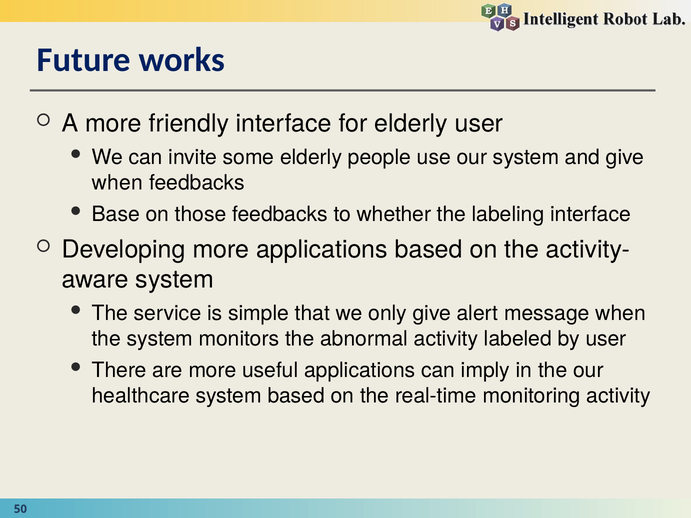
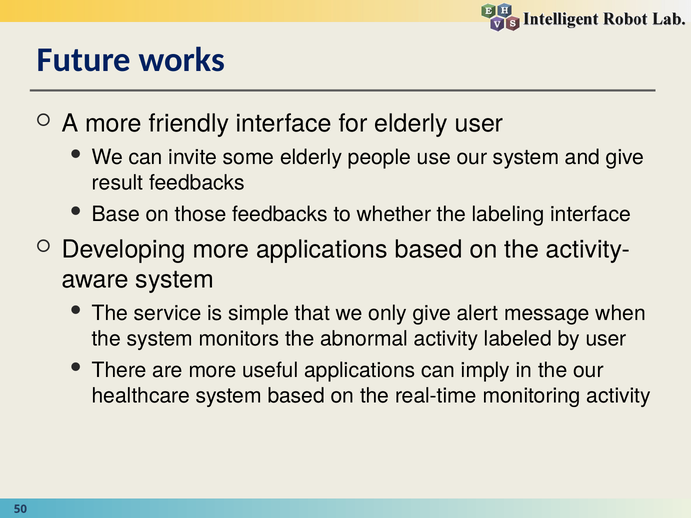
when: when -> result (118, 183)
